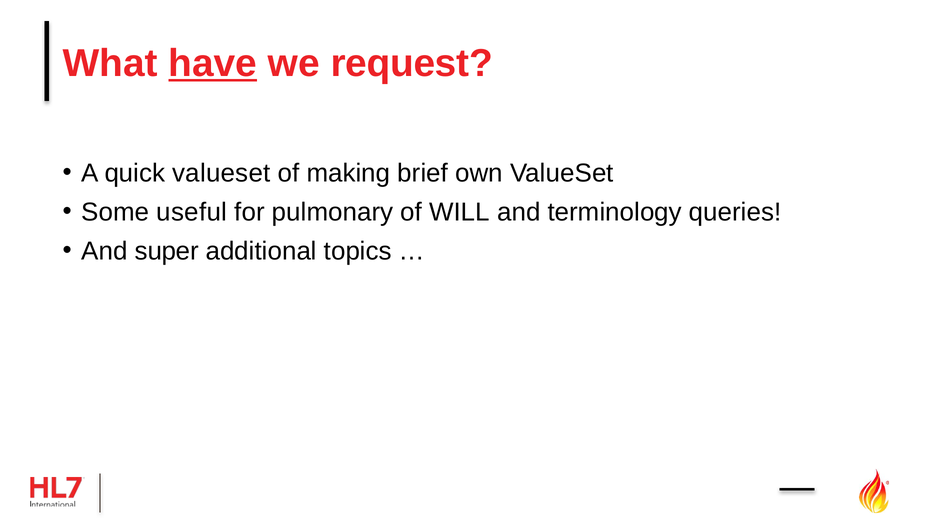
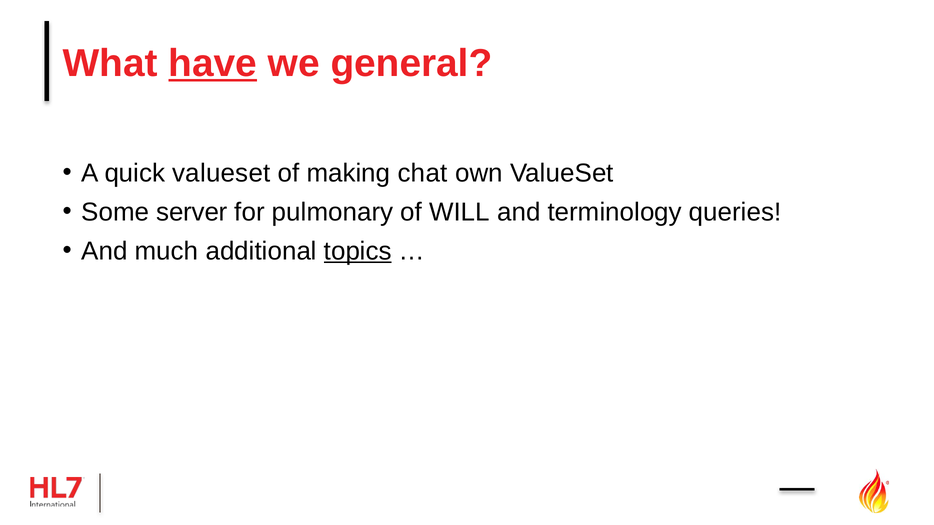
request: request -> general (412, 64)
brief: brief -> chat (423, 173)
useful: useful -> server (192, 212)
super: super -> much (167, 251)
topics underline: none -> present (358, 251)
